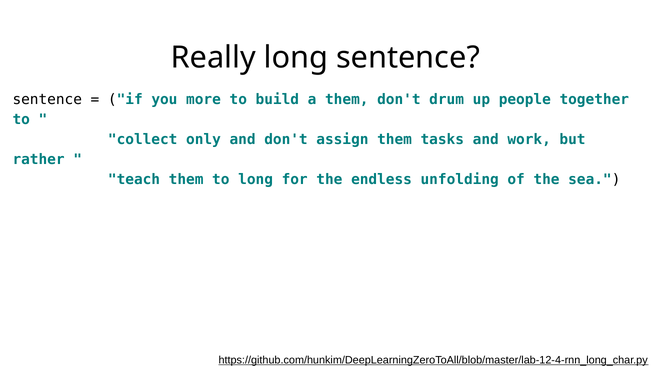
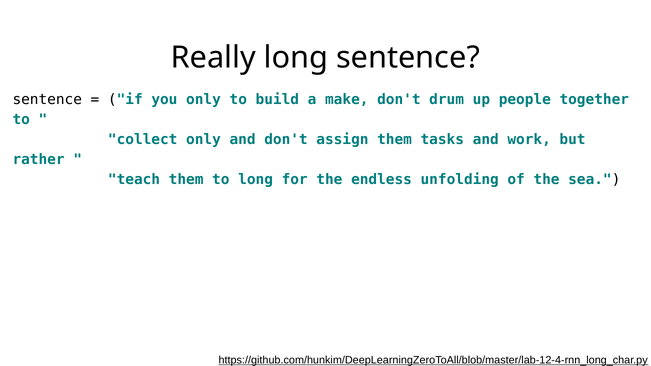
you more: more -> only (203, 100)
a them: them -> make (347, 100)
